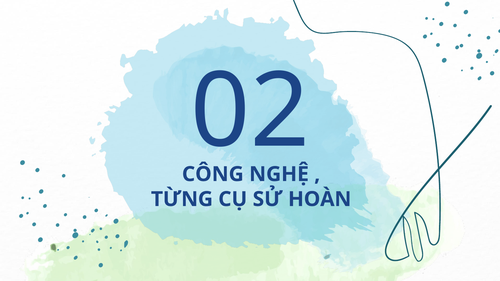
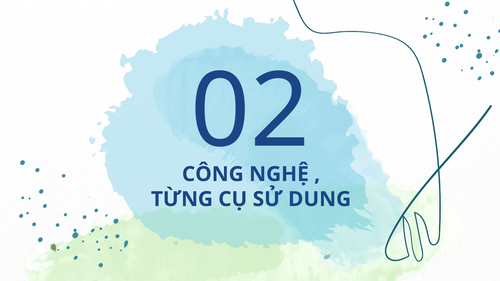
HOÀN: HOÀN -> DUNG (320, 199)
